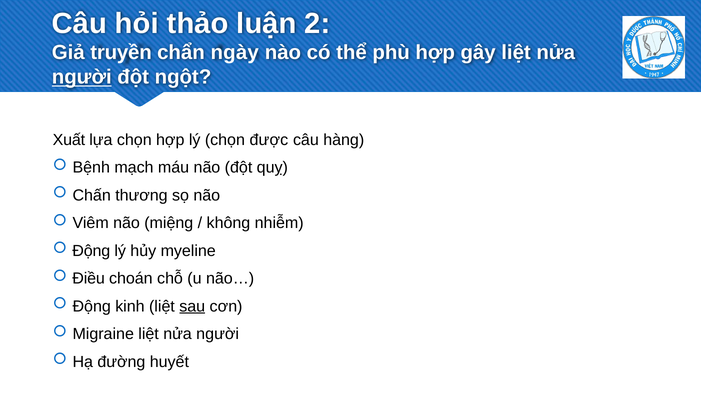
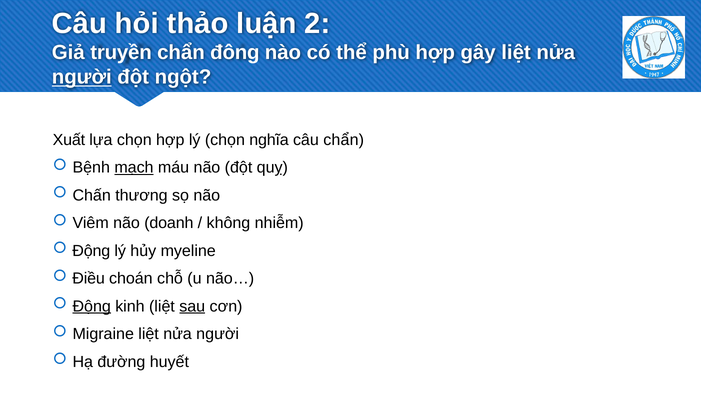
ngày: ngày -> đông (235, 53)
được: được -> nghĩa (269, 140)
câu hàng: hàng -> chẩn (344, 140)
mạch underline: none -> present (134, 168)
miệng: miệng -> doanh (169, 223)
Động underline: none -> present (92, 307)
